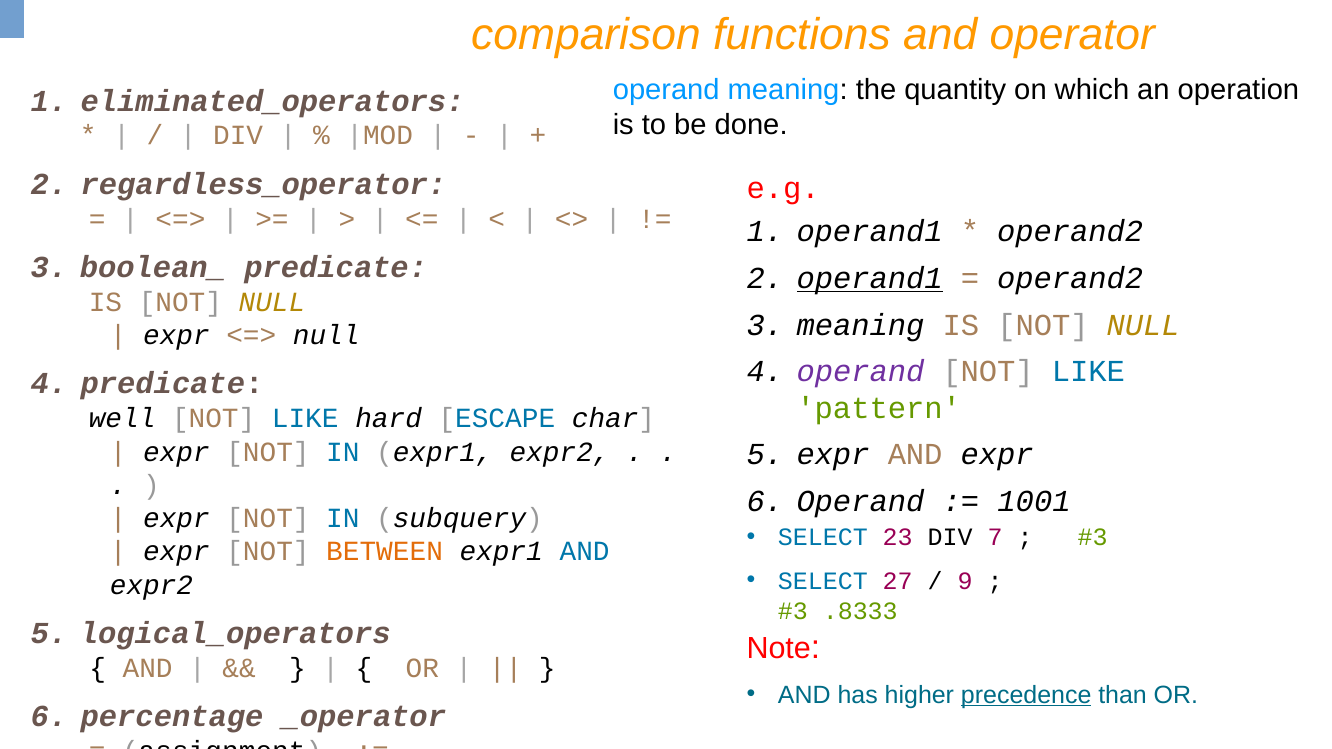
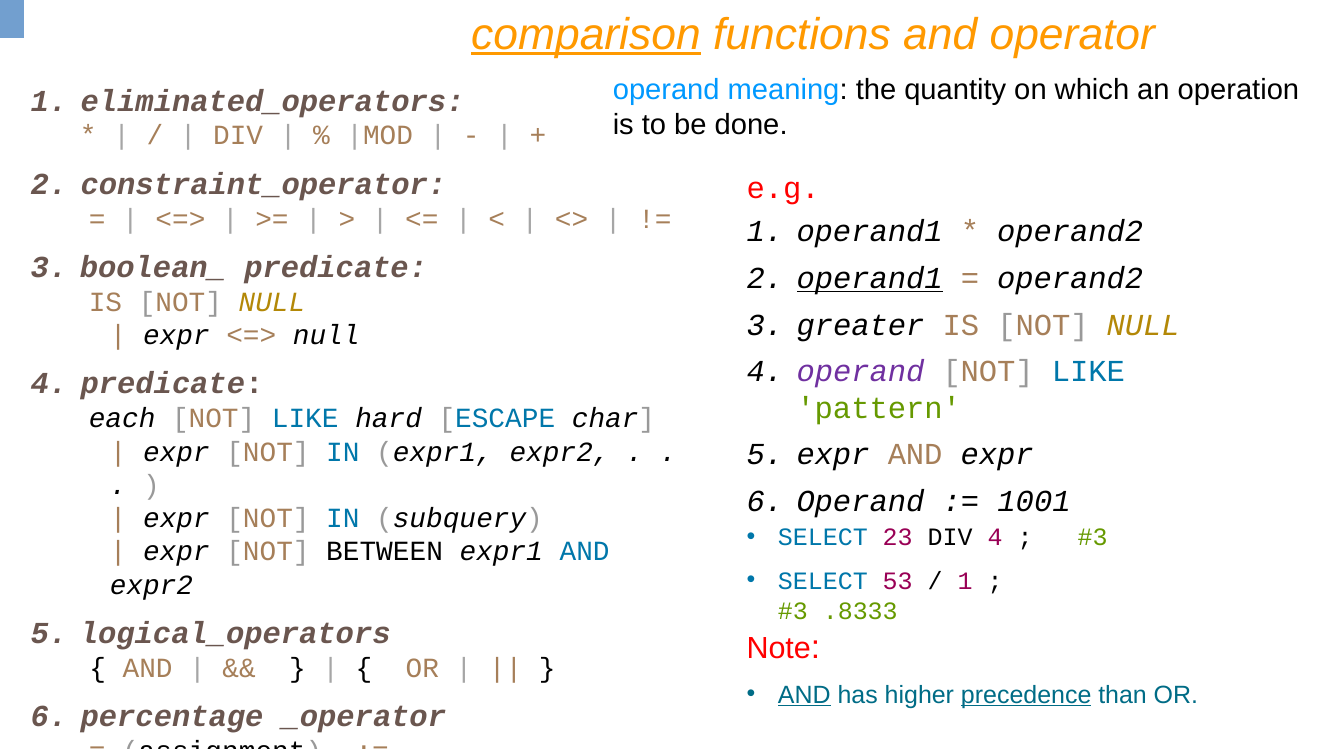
comparison underline: none -> present (586, 35)
regardless_operator: regardless_operator -> constraint_operator (263, 184)
3 meaning: meaning -> greater (860, 325)
well: well -> each (122, 419)
DIV 7: 7 -> 4 (995, 538)
BETWEEN colour: orange -> black (385, 552)
27: 27 -> 53 (898, 581)
9: 9 -> 1 (965, 581)
AND underline: none -> present (804, 695)
